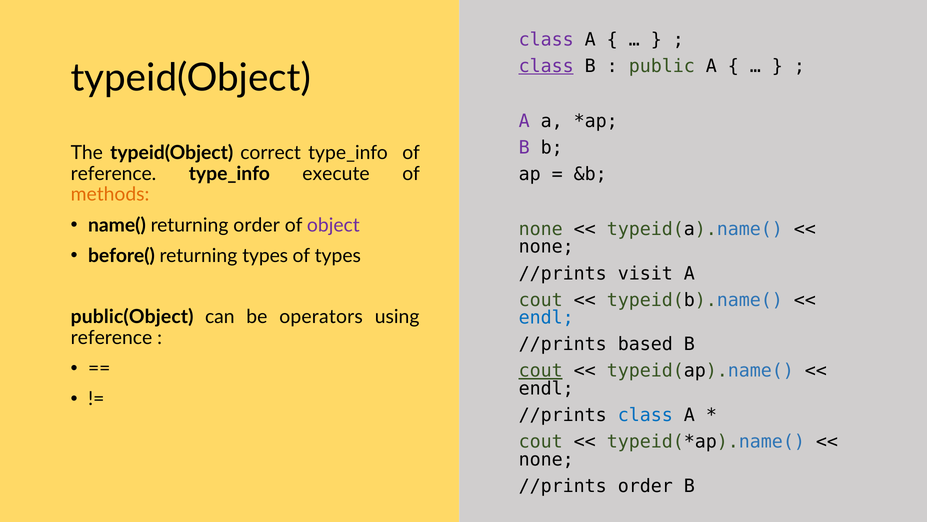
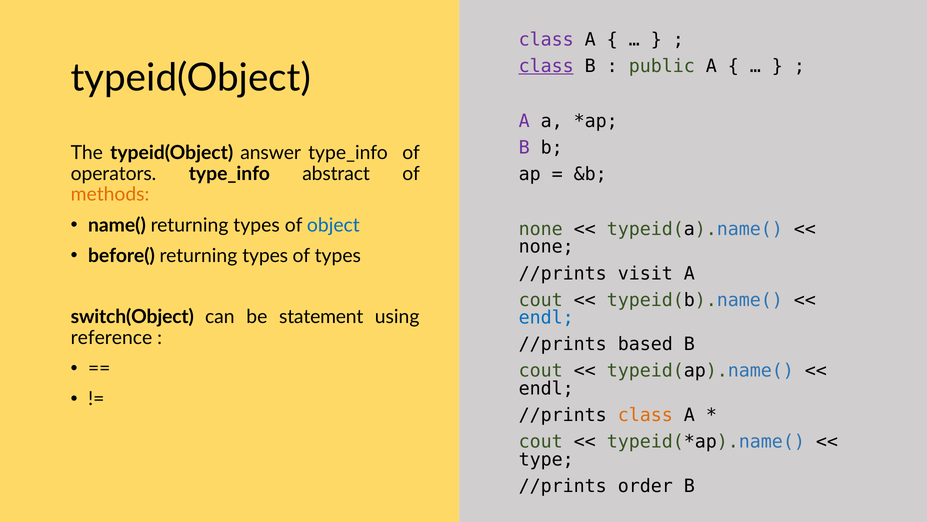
correct: correct -> answer (271, 153)
reference: reference -> operators (113, 174)
execute: execute -> abstract (336, 174)
name( returning order: order -> types (257, 225)
object colour: purple -> blue (333, 225)
public(Object: public(Object -> switch(Object (132, 317)
operators: operators -> statement (321, 317)
cout underline: present -> none (541, 370)
class colour: blue -> orange (645, 415)
none: none -> type (546, 459)
